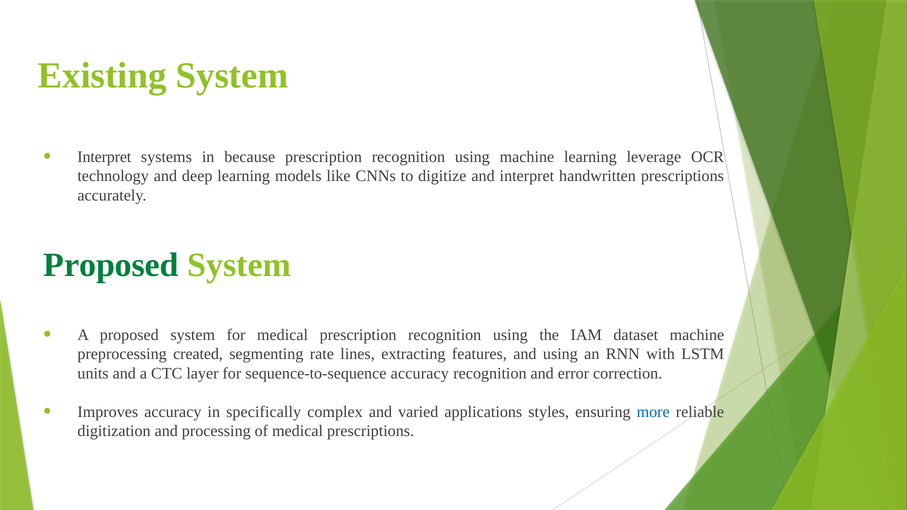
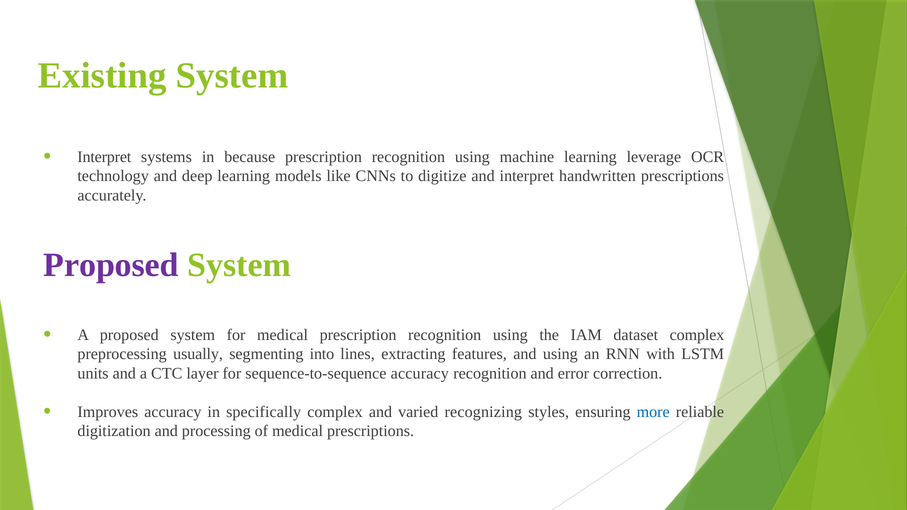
Proposed colour: green -> purple (111, 265)
dataset machine: machine -> complex (697, 335)
created: created -> usually (198, 354)
rate: rate -> into (322, 354)
applications: applications -> recognizing (483, 412)
